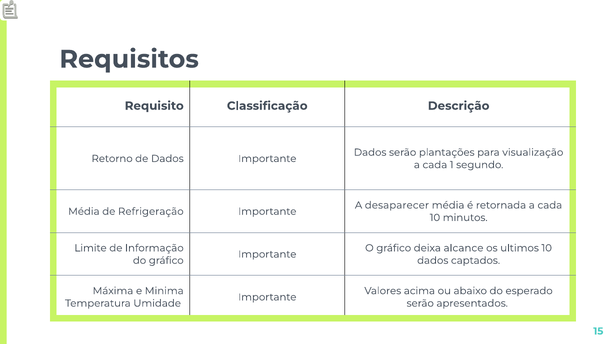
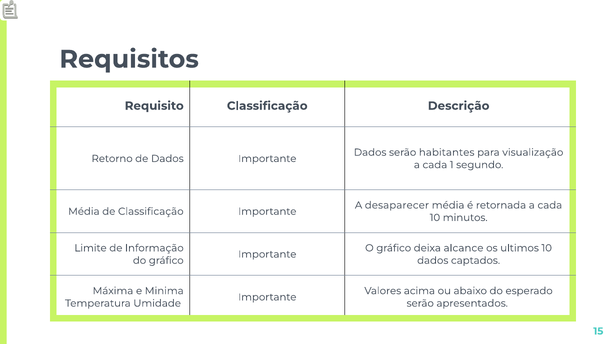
plantações: plantações -> habitantes (447, 153)
de Refrigeração: Refrigeração -> Classificação (151, 212)
